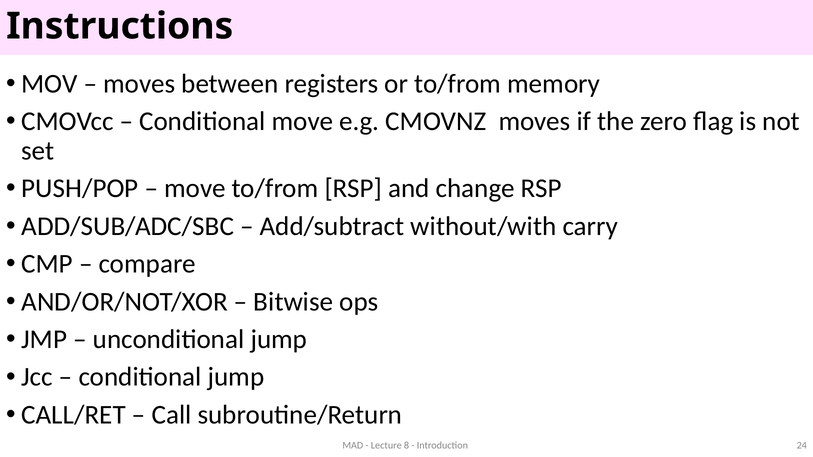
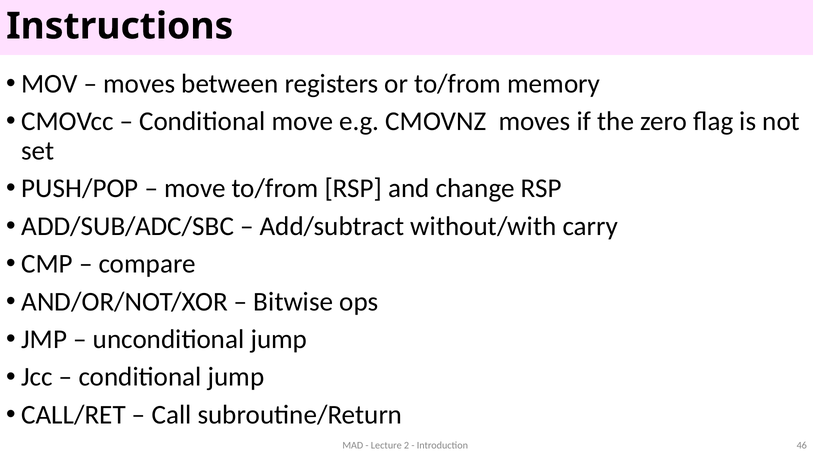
8: 8 -> 2 (406, 446)
24: 24 -> 46 (802, 446)
